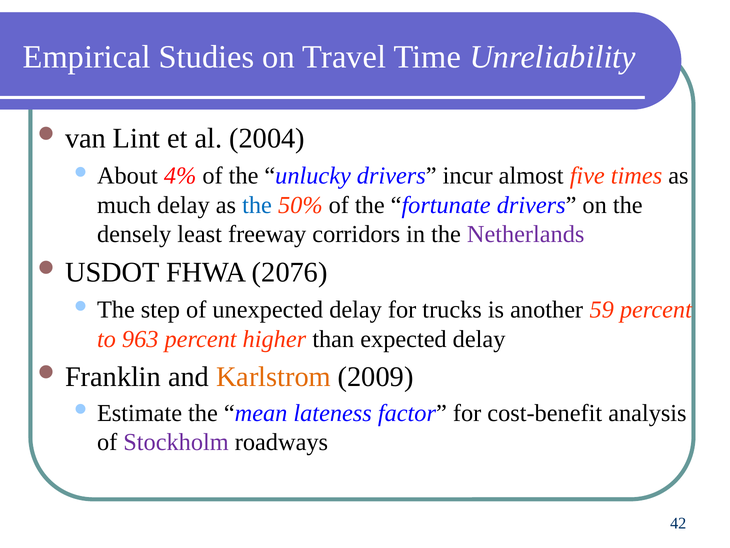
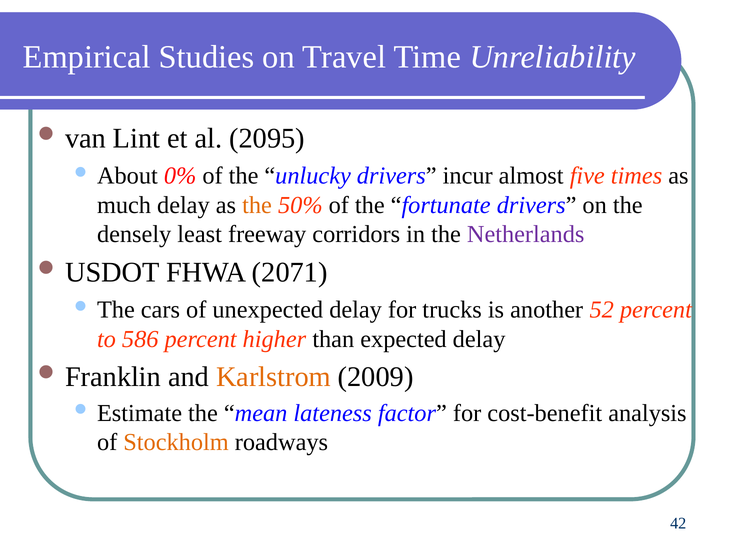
2004: 2004 -> 2095 (267, 138)
4%: 4% -> 0% (180, 176)
the colour: blue -> orange (257, 205)
2076: 2076 -> 2071 (290, 272)
step: step -> cars (160, 310)
59: 59 -> 52 (602, 310)
963: 963 -> 586 (140, 339)
Stockholm colour: purple -> orange (176, 442)
